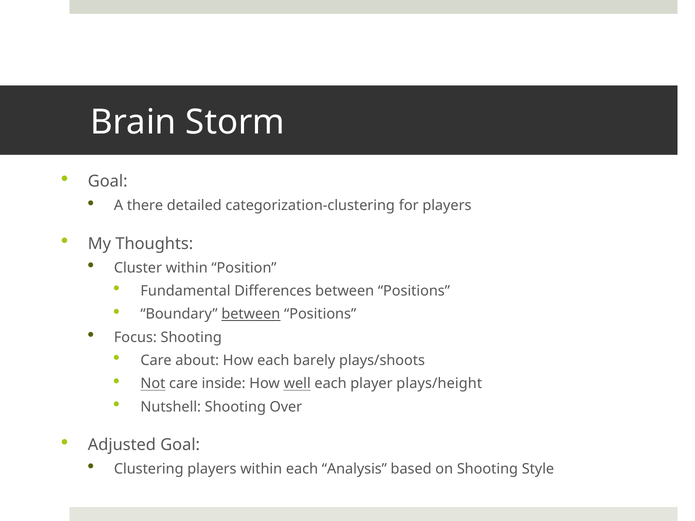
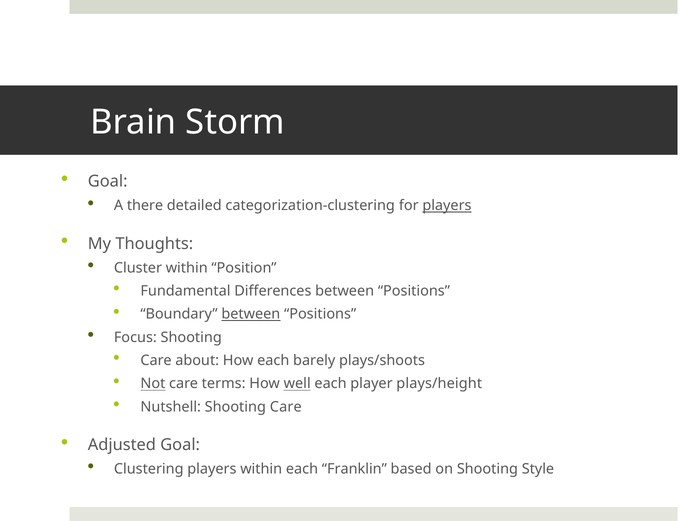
players underline: none -> present (447, 206)
inside: inside -> terms (224, 384)
Shooting Over: Over -> Care (286, 407)
Analysis: Analysis -> Franklin (354, 469)
